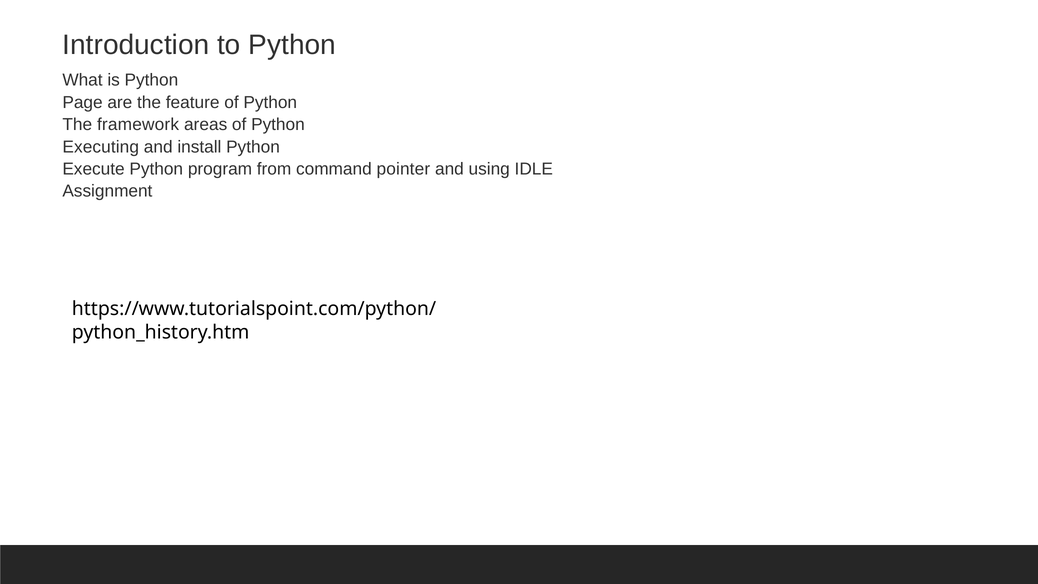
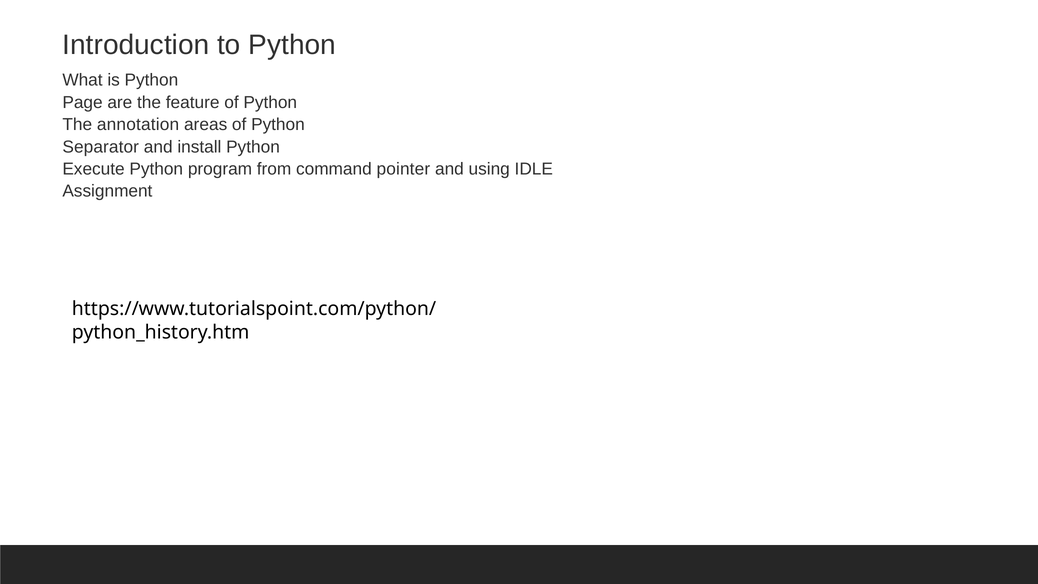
framework: framework -> annotation (138, 125)
Executing: Executing -> Separator (101, 147)
